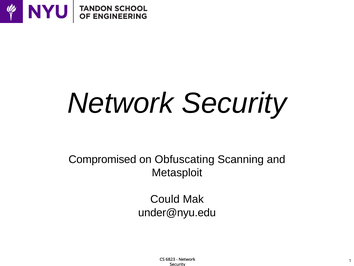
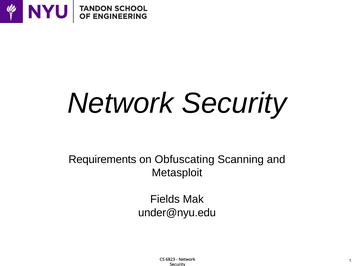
Compromised: Compromised -> Requirements (102, 159)
Could: Could -> Fields (165, 199)
